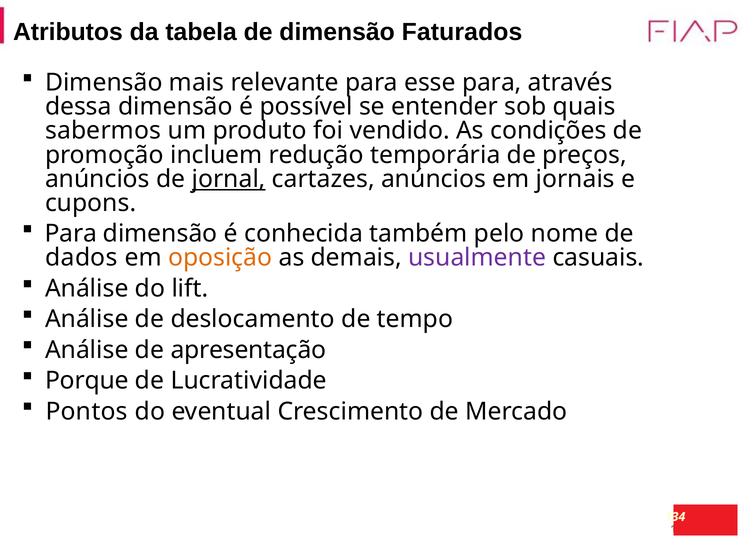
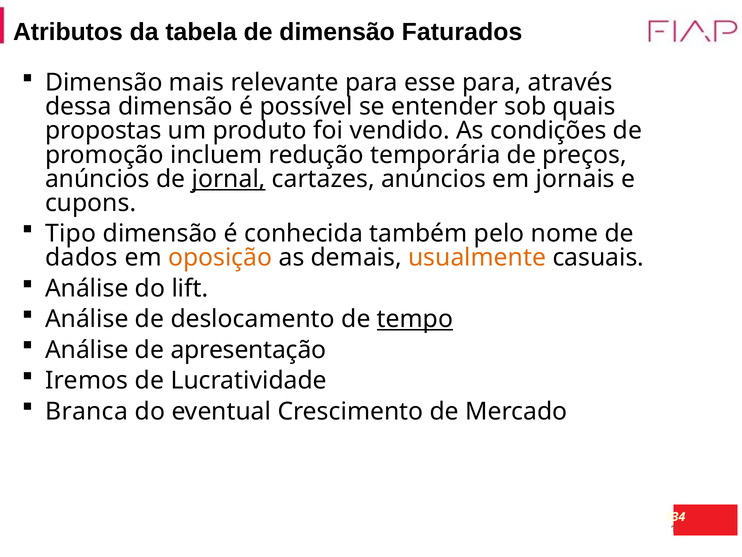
sabermos: sabermos -> propostas (103, 131)
Para: Para -> Tipo (71, 234)
usualmente colour: purple -> orange (477, 258)
tempo underline: none -> present (415, 319)
Porque: Porque -> Iremos (87, 380)
Pontos: Pontos -> Branca (87, 411)
